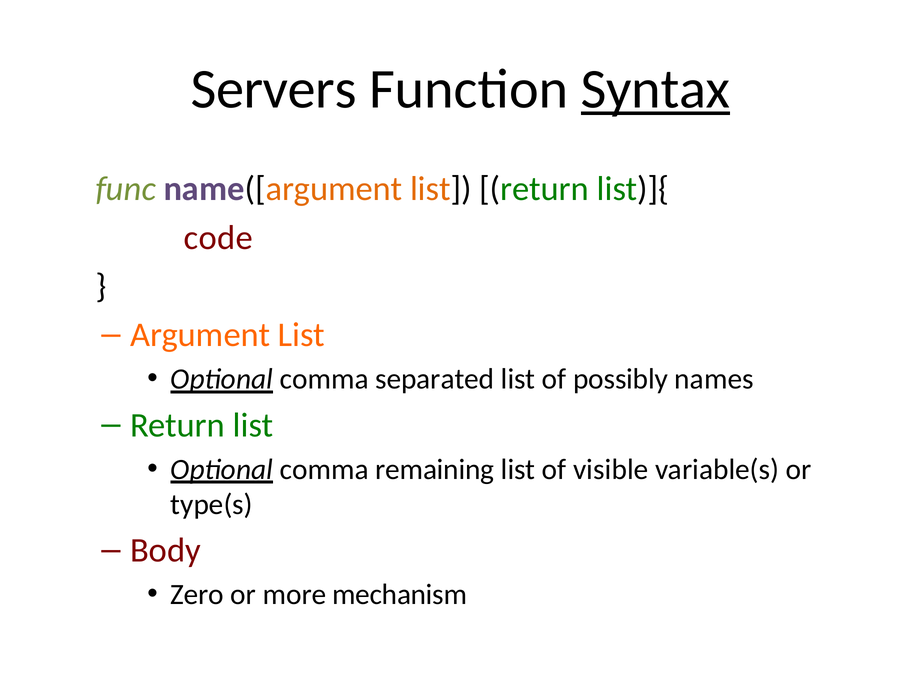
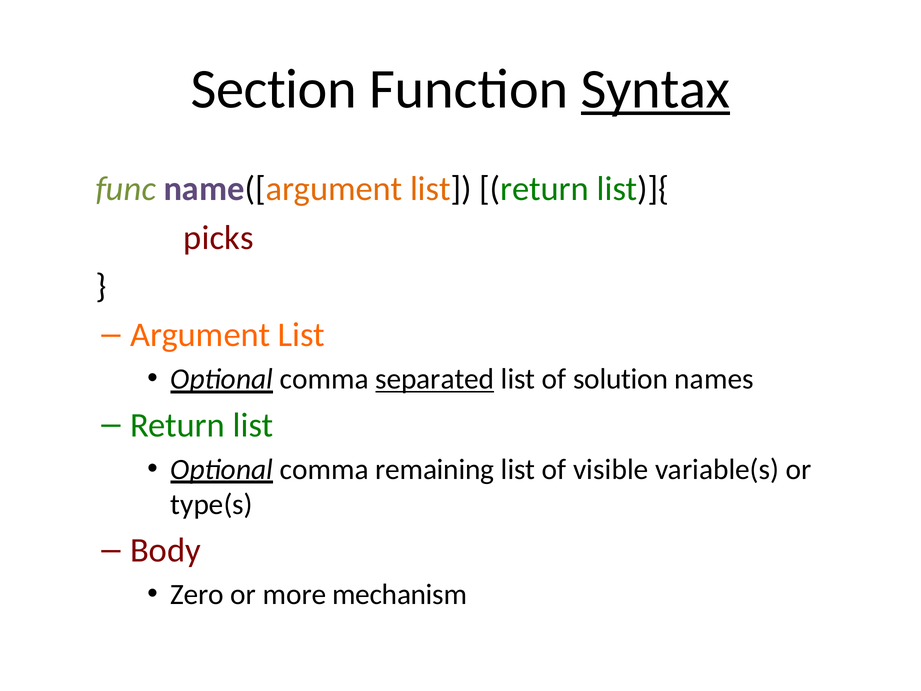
Servers: Servers -> Section (274, 89)
code: code -> picks (219, 238)
separated underline: none -> present (435, 379)
possibly: possibly -> solution (621, 379)
